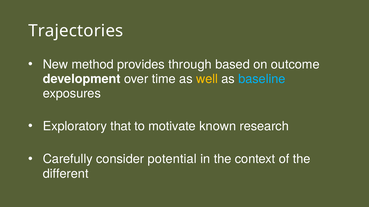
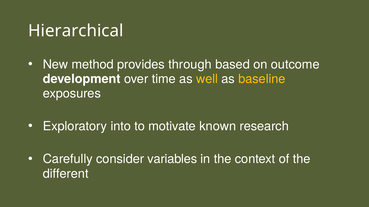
Trajectories: Trajectories -> Hierarchical (76, 31)
baseline colour: light blue -> yellow (262, 79)
that: that -> into (121, 127)
potential: potential -> variables (172, 159)
